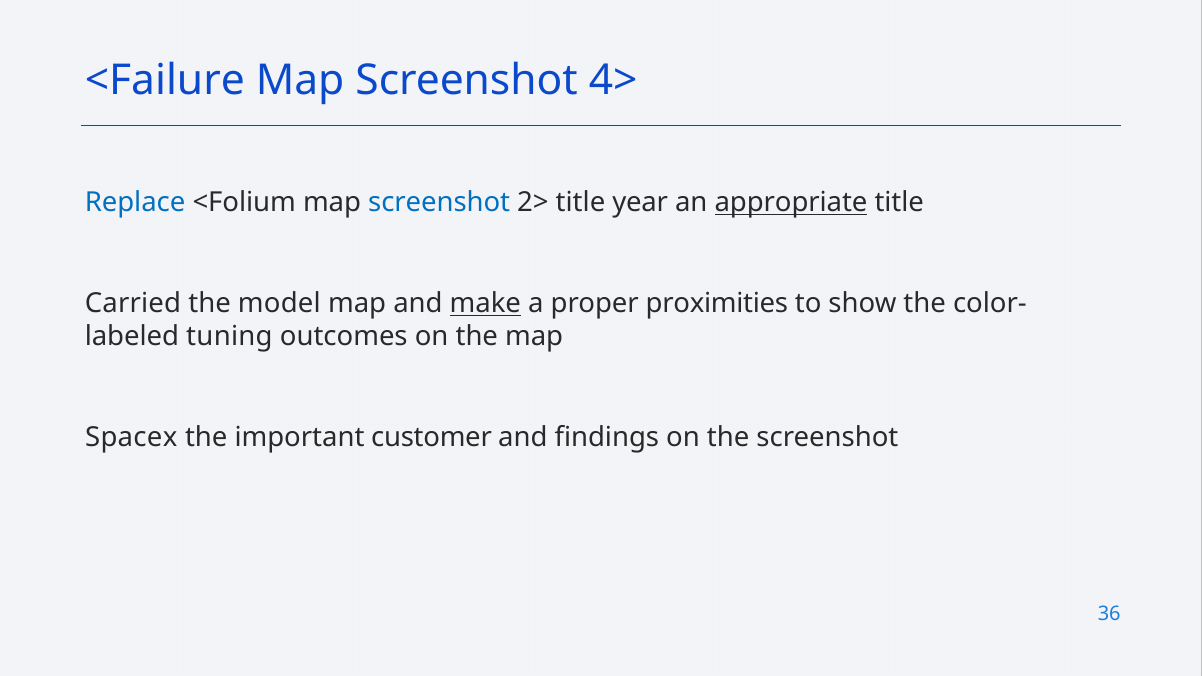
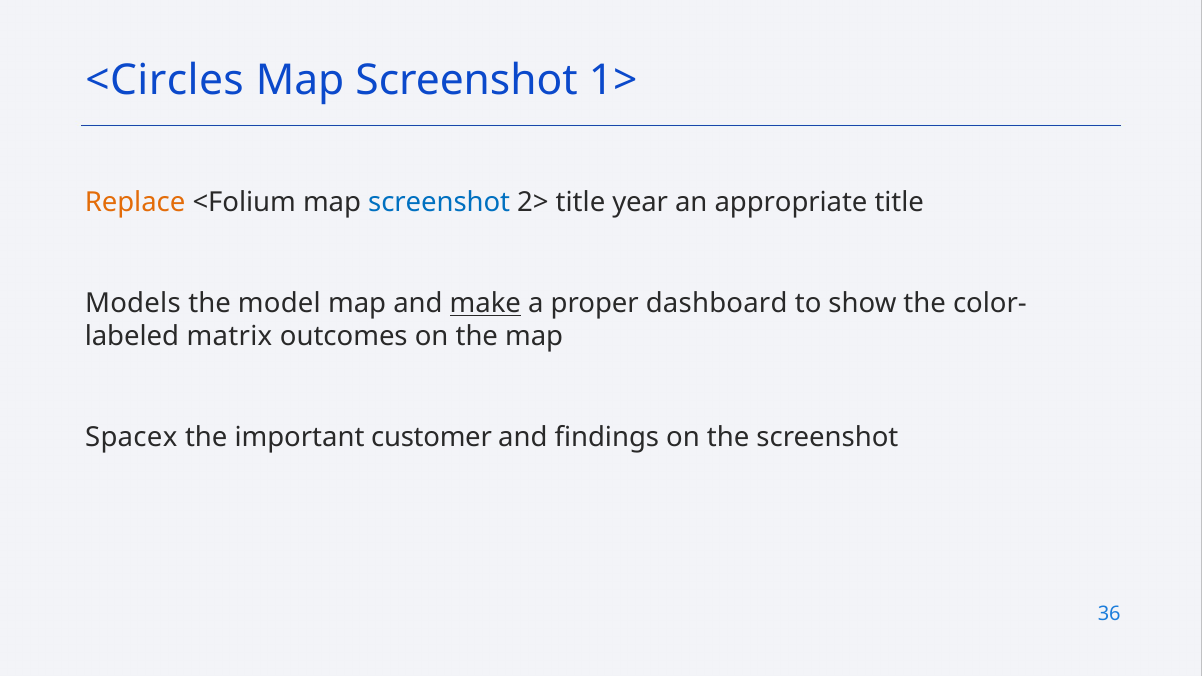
<Failure: <Failure -> <Circles (165, 80)
4>: 4> -> 1> (613, 80)
Replace colour: blue -> orange (135, 203)
appropriate underline: present -> none (791, 203)
Carried: Carried -> Models (133, 304)
proximities: proximities -> dashboard (717, 304)
tuning: tuning -> matrix (229, 337)
